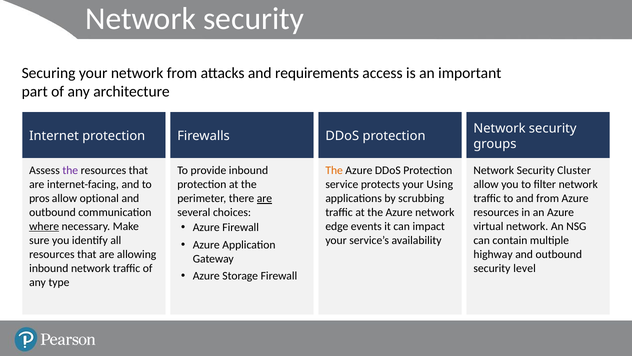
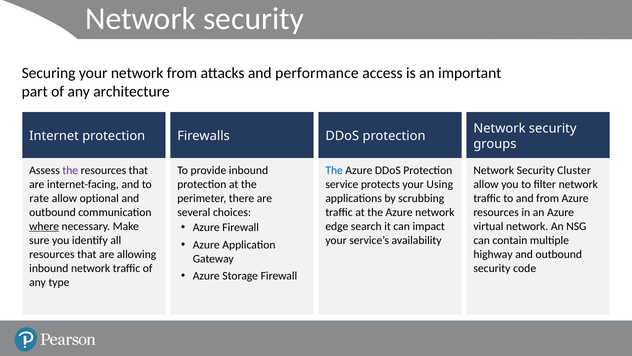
requirements: requirements -> performance (317, 73)
The colour: orange -> blue (334, 170)
pros: pros -> rate (39, 198)
are underline: present -> none (264, 198)
events: events -> search (366, 226)
level: level -> code (525, 268)
